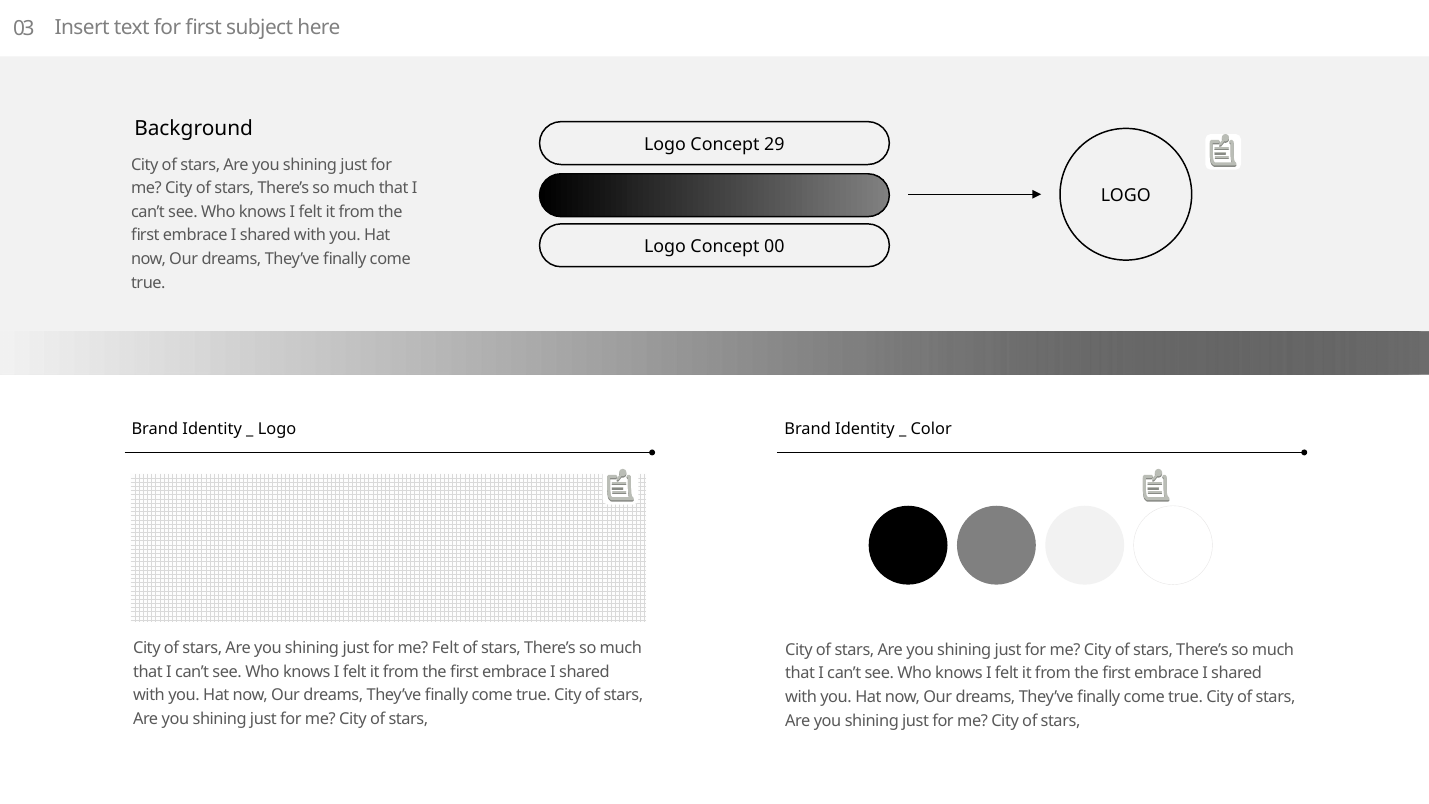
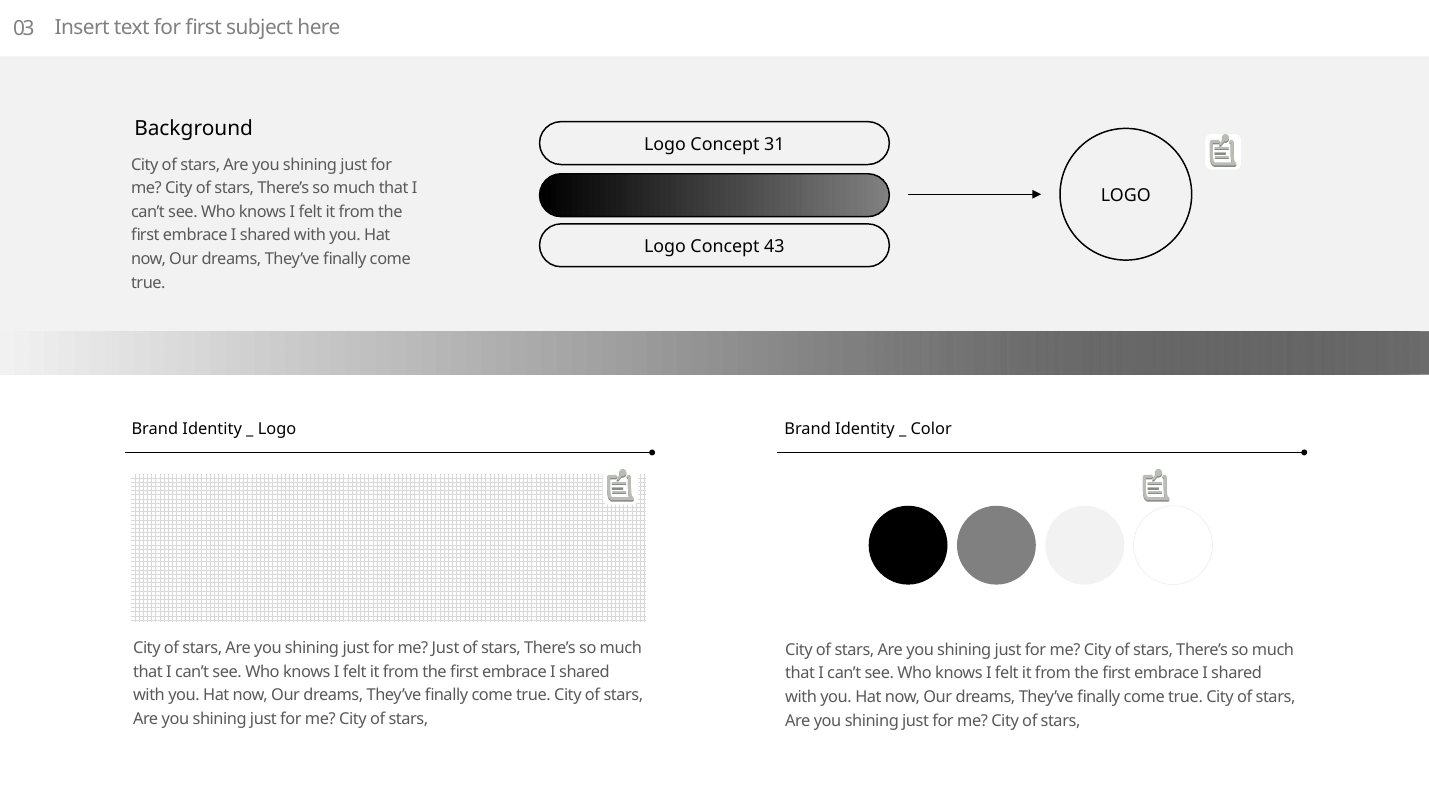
29: 29 -> 31 (774, 144)
00: 00 -> 43 (774, 246)
me Felt: Felt -> Just (446, 648)
